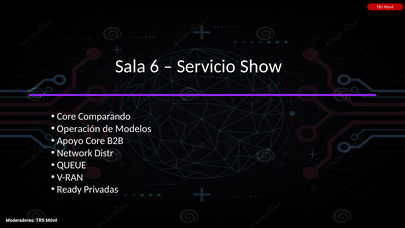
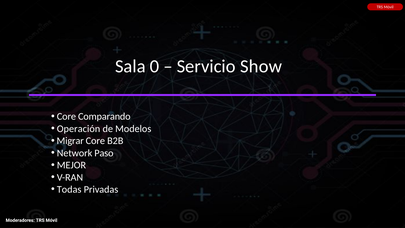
6: 6 -> 0 (154, 66)
Apoyo: Apoyo -> Migrar (70, 141)
Distr: Distr -> Paso (104, 153)
QUEUE: QUEUE -> MEJOR (71, 165)
Ready: Ready -> Todas (69, 189)
